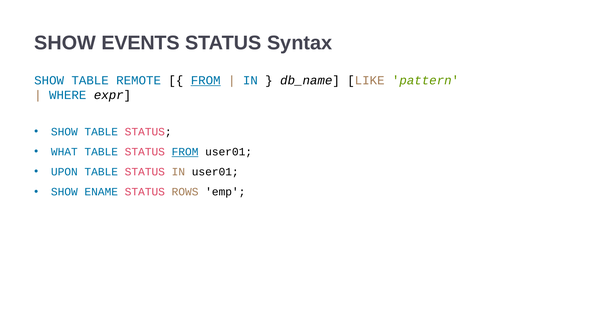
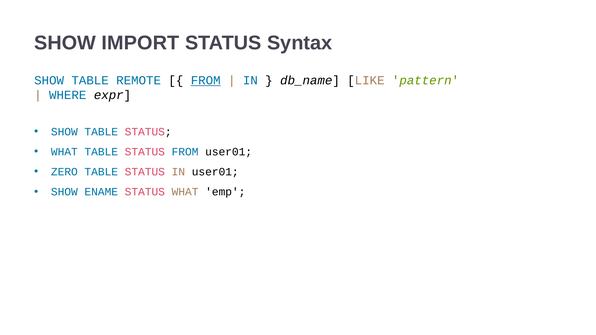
EVENTS: EVENTS -> IMPORT (140, 43)
FROM underline: present -> none (185, 152)
UPON: UPON -> ZERO (64, 172)
STATUS ROWS: ROWS -> WHAT (185, 192)
